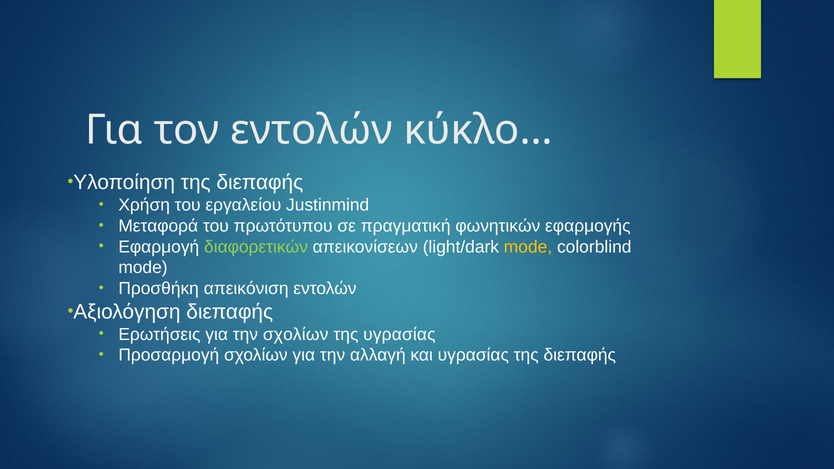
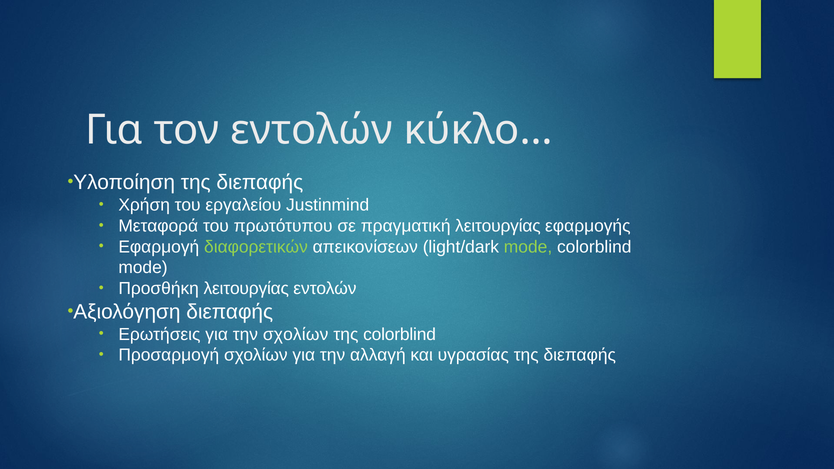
πραγματική φωνητικών: φωνητικών -> λειτουργίας (498, 226)
mode colour: yellow -> light green (528, 247)
Προσθήκη απεικόνιση: απεικόνιση -> λειτουργίας (246, 289)
της υγρασίας: υγρασίας -> colorblind (400, 334)
